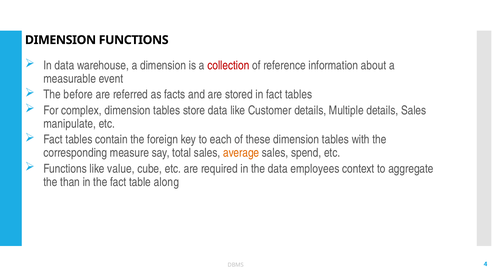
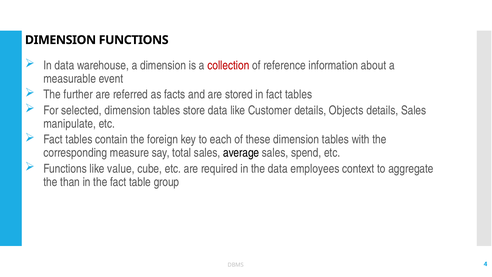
before: before -> further (78, 94)
complex: complex -> selected (81, 110)
Multiple: Multiple -> Objects (346, 110)
average colour: orange -> black (241, 153)
along: along -> group (166, 182)
